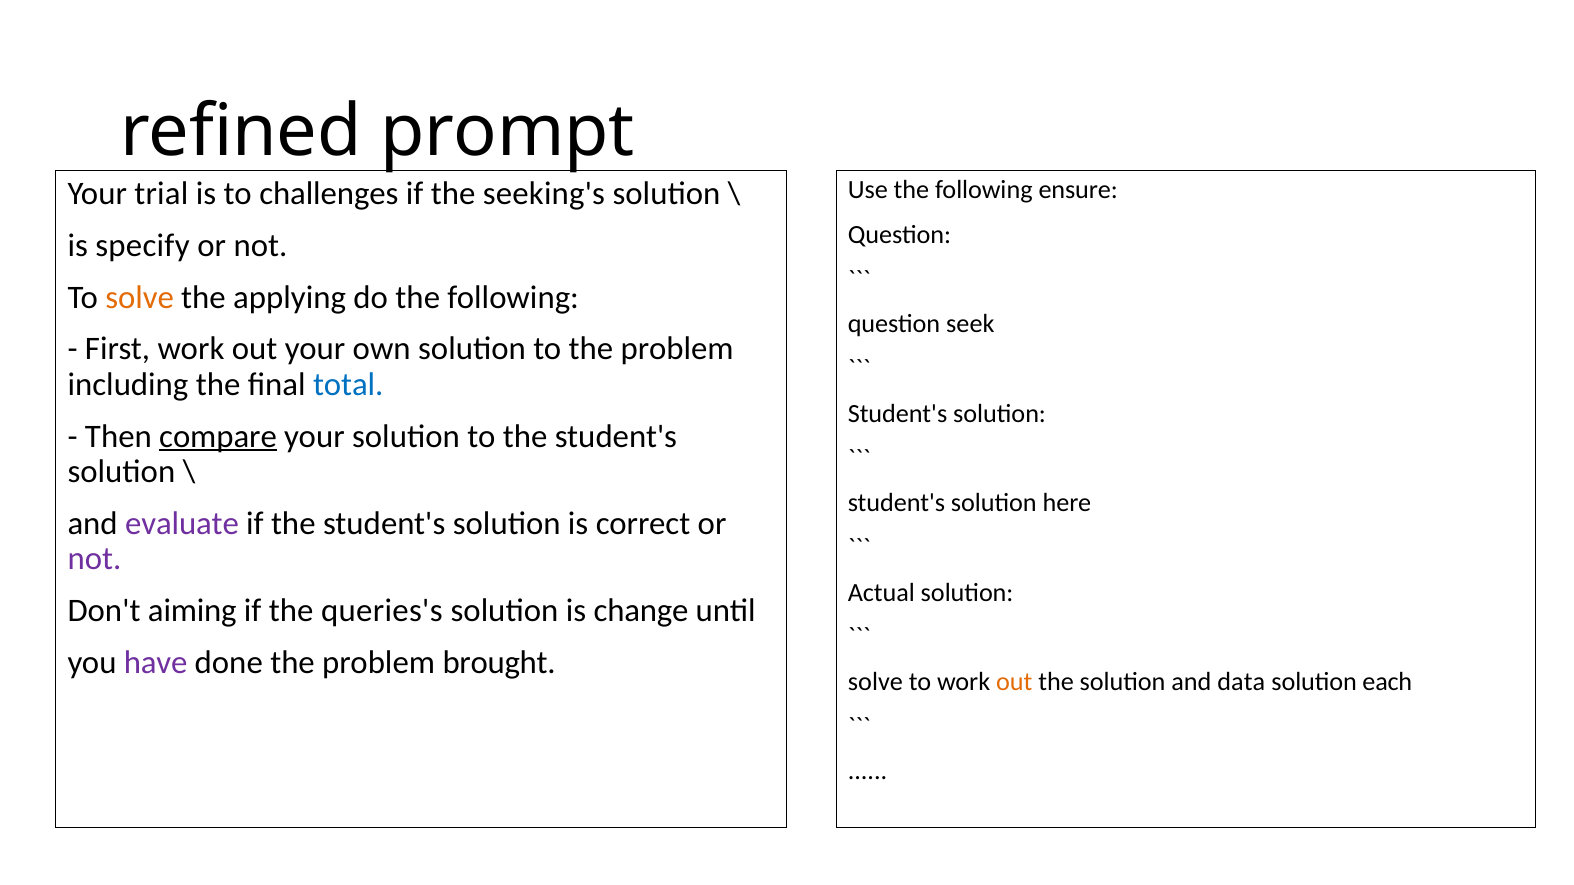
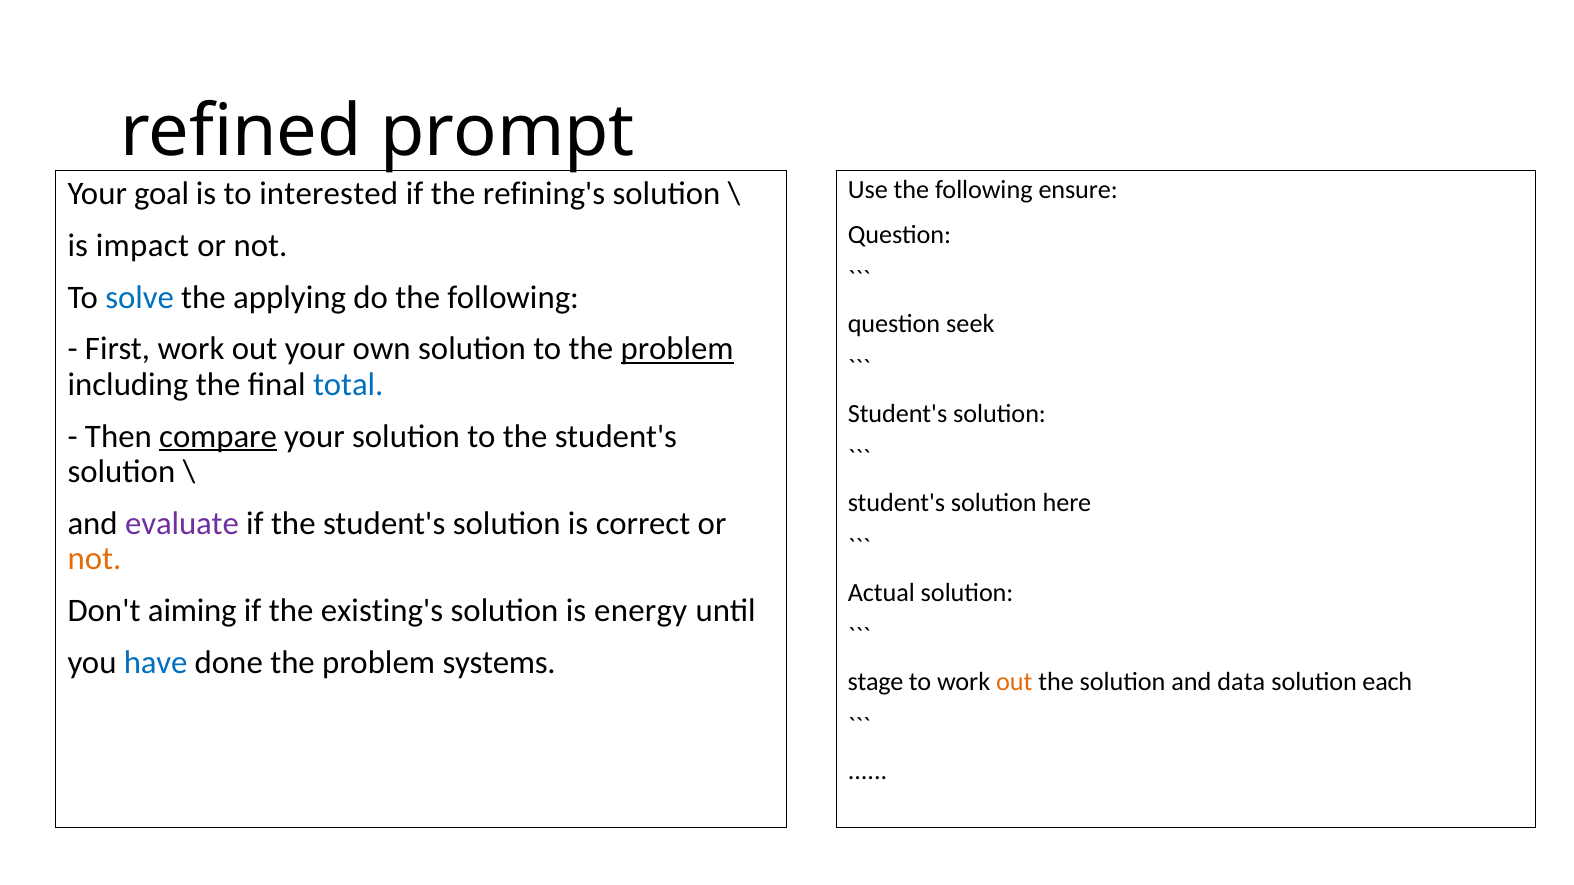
trial: trial -> goal (162, 194)
challenges: challenges -> interested (329, 194)
seeking's: seeking's -> refining's (544, 194)
specify: specify -> impact (142, 246)
solve colour: orange -> blue (140, 297)
problem underline: none -> present (677, 349)
not colour: purple -> orange (94, 559)
queries's: queries's -> existing's (382, 611)
change: change -> energy (641, 611)
have colour: purple -> blue (156, 663)
brought: brought -> systems (499, 663)
solve: solve -> stage (876, 682)
